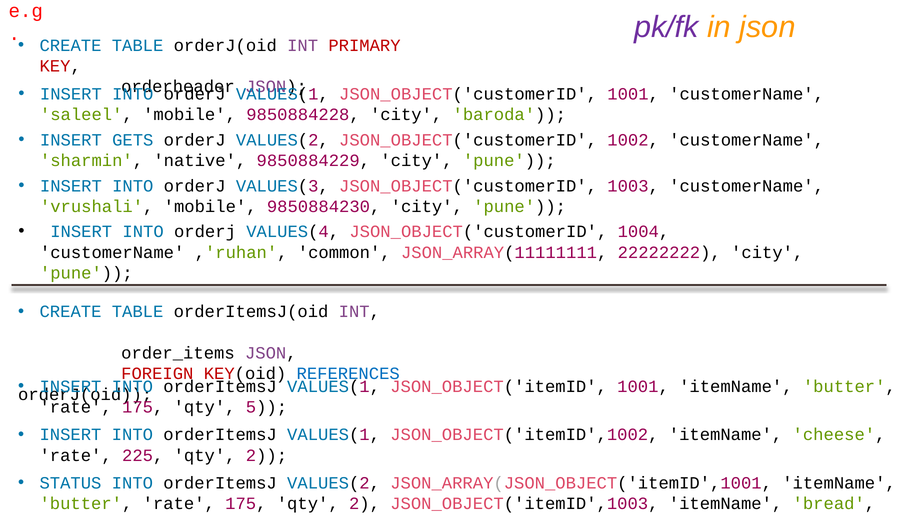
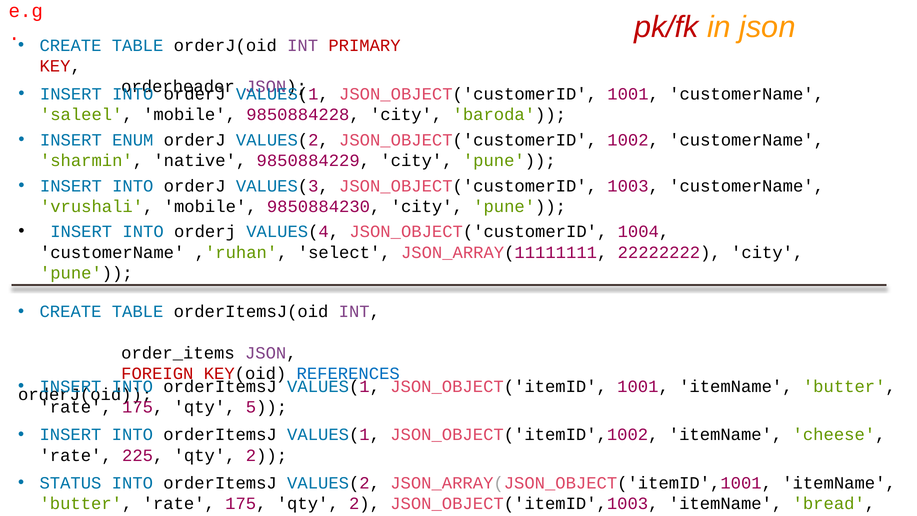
pk/fk colour: purple -> red (666, 27)
GETS: GETS -> ENUM (133, 140)
common: common -> select (344, 252)
